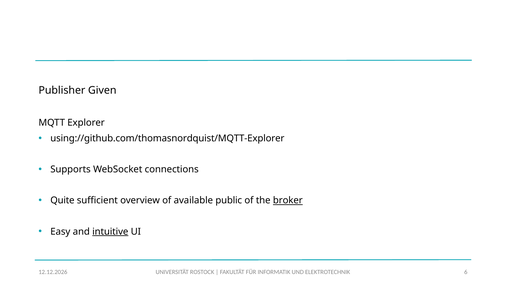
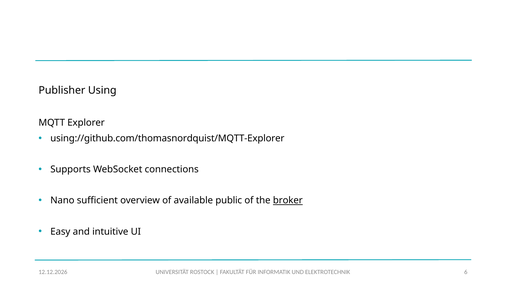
Given: Given -> Using (102, 90)
Quite: Quite -> Nano (62, 200)
intuitive underline: present -> none (110, 231)
